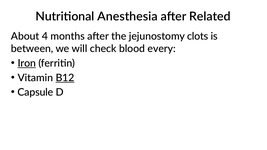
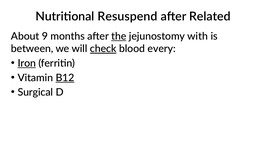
Anesthesia: Anesthesia -> Resuspend (127, 17)
4: 4 -> 9 (45, 36)
the underline: none -> present (119, 36)
clots: clots -> with (198, 36)
check underline: none -> present (103, 49)
Capsule: Capsule -> Surgical (35, 92)
